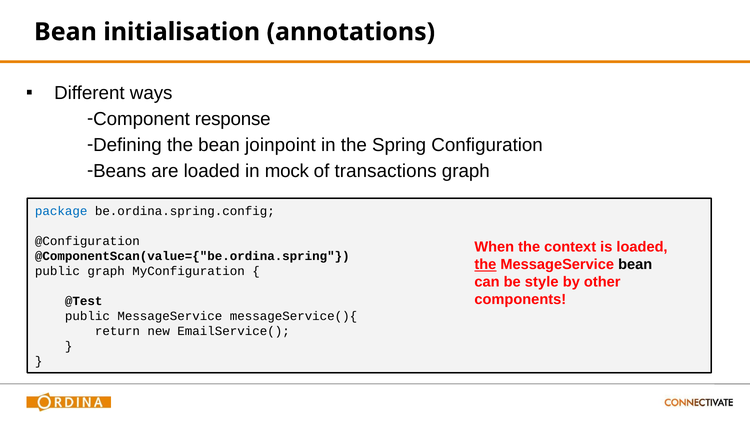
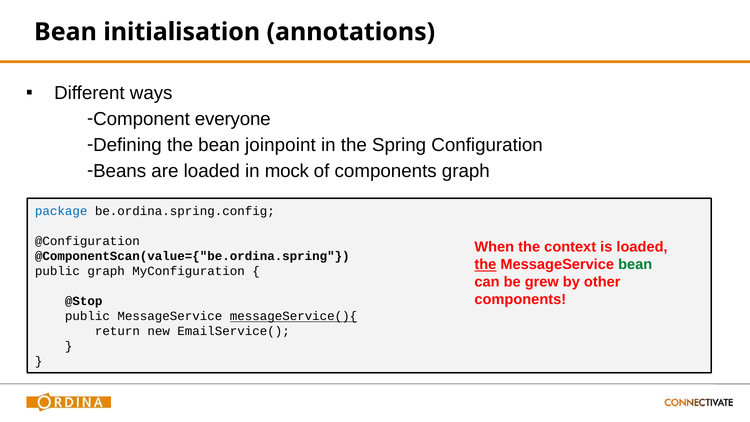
response: response -> everyone (233, 119)
of transactions: transactions -> components (386, 171)
bean colour: black -> green (635, 265)
style: style -> grew (542, 282)
@Test: @Test -> @Stop (84, 301)
messageService(){ underline: none -> present (294, 316)
